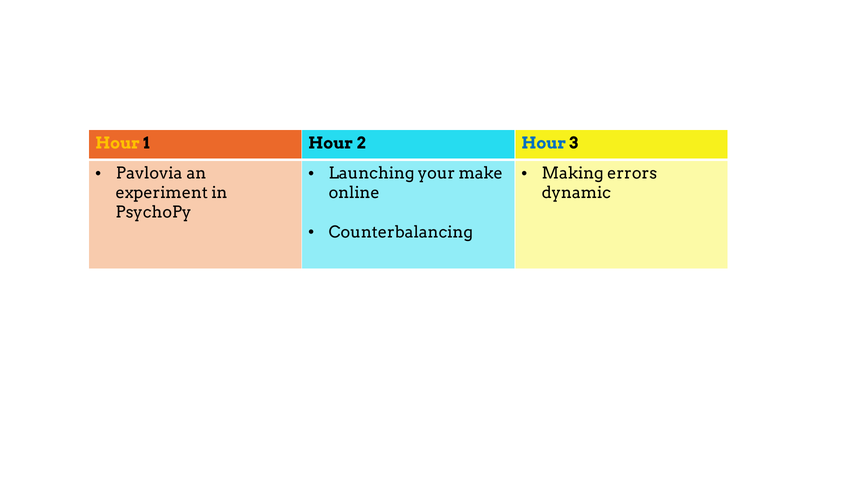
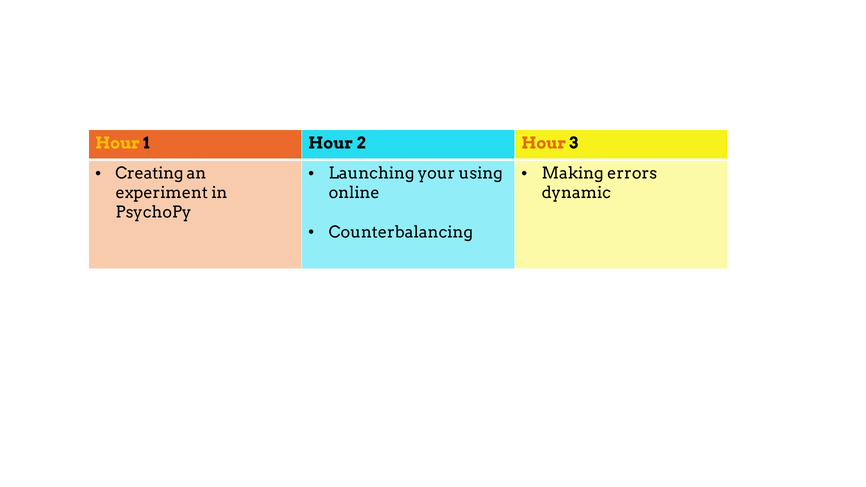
Hour colour: blue -> orange (544, 143)
Pavlovia: Pavlovia -> Creating (149, 173)
make: make -> using (481, 173)
